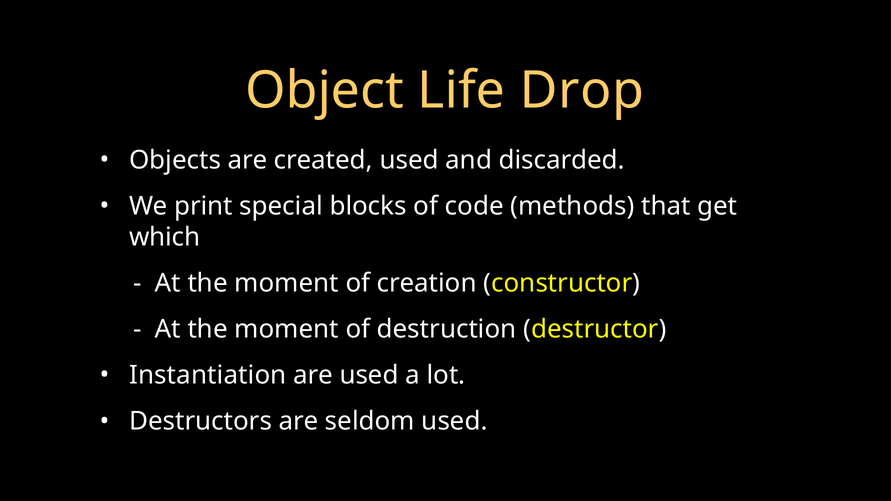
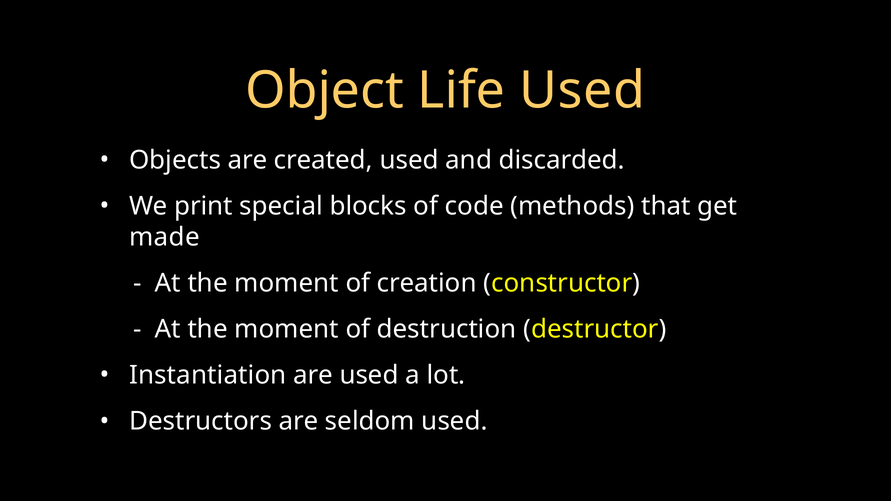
Life Drop: Drop -> Used (582, 91)
which: which -> made (165, 237)
